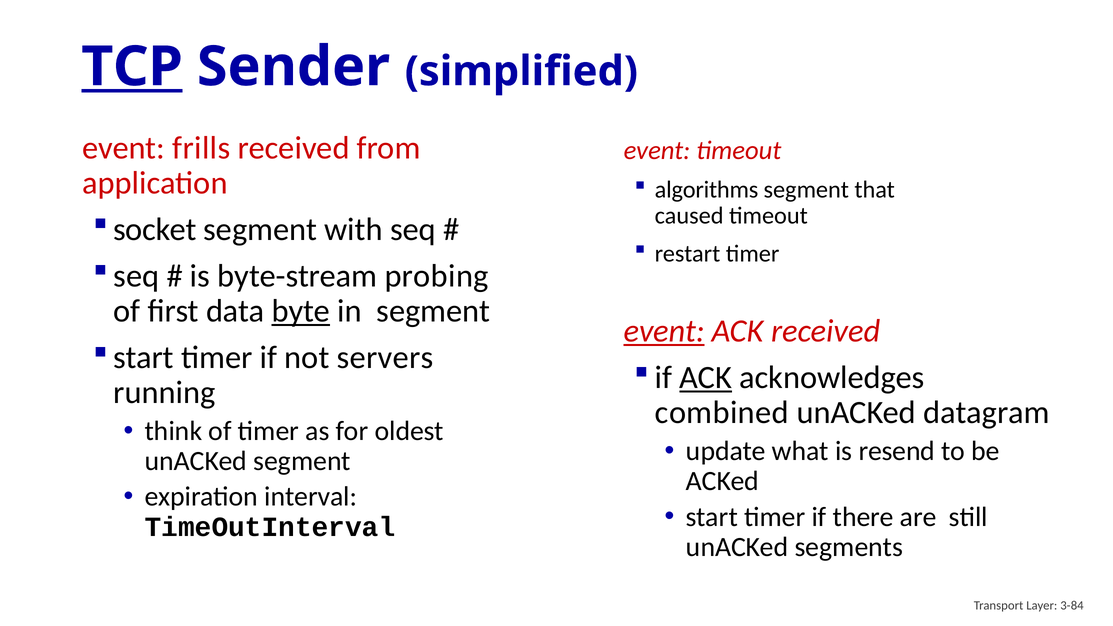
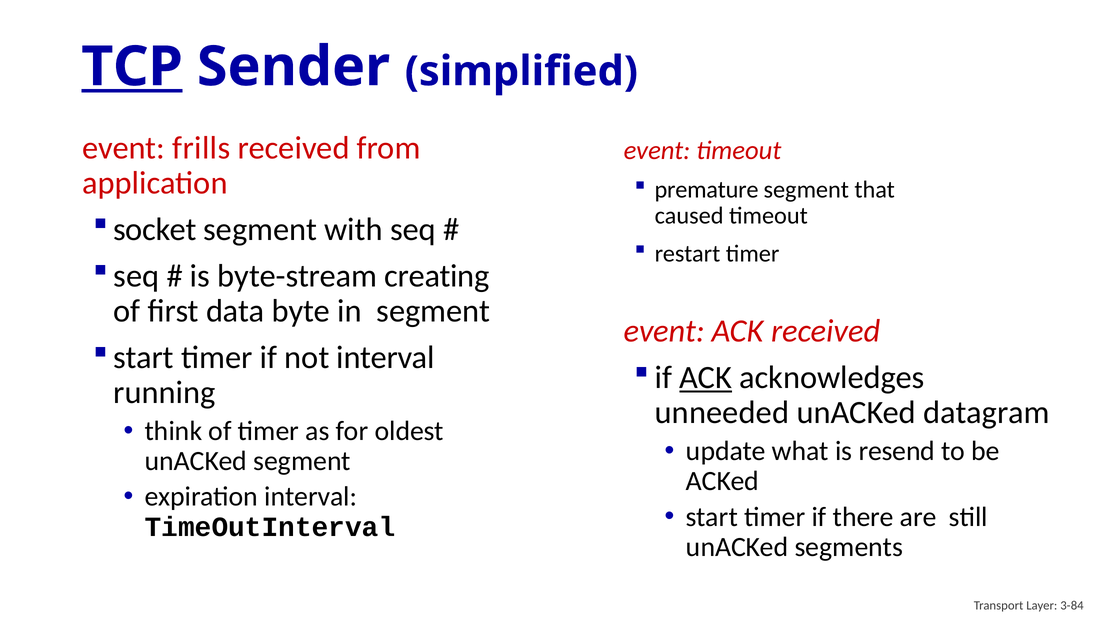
algorithms: algorithms -> premature (707, 190)
probing: probing -> creating (437, 276)
byte underline: present -> none (301, 311)
event underline: present -> none (664, 331)
not servers: servers -> interval (385, 358)
combined: combined -> unneeded (722, 413)
